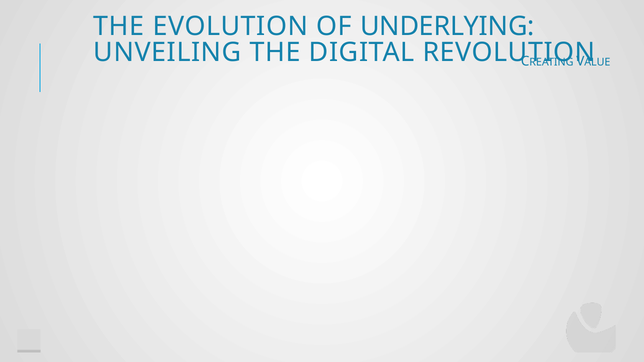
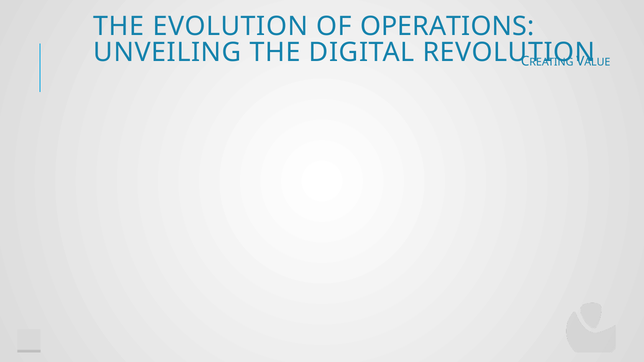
UNDERLYING: UNDERLYING -> OPERATIONS (447, 27)
